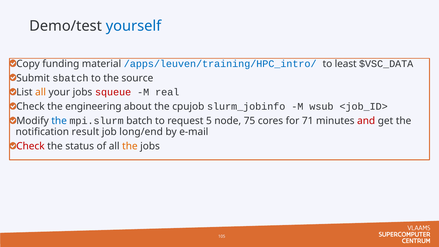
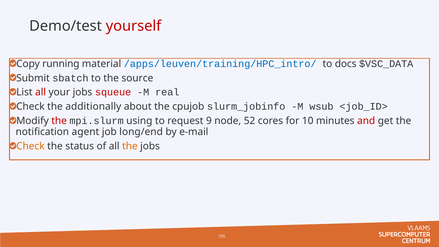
yourself colour: blue -> red (134, 26)
funding: funding -> running (61, 64)
least: least -> docs (346, 64)
all colour: orange -> red (41, 92)
engineering: engineering -> additionally (93, 107)
the colour: blue -> red (59, 121)
batch: batch -> using (139, 121)
5: 5 -> 9 (209, 121)
75: 75 -> 52 (250, 121)
71: 71 -> 10 (308, 121)
result: result -> agent (85, 132)
Check colour: red -> orange (30, 146)
